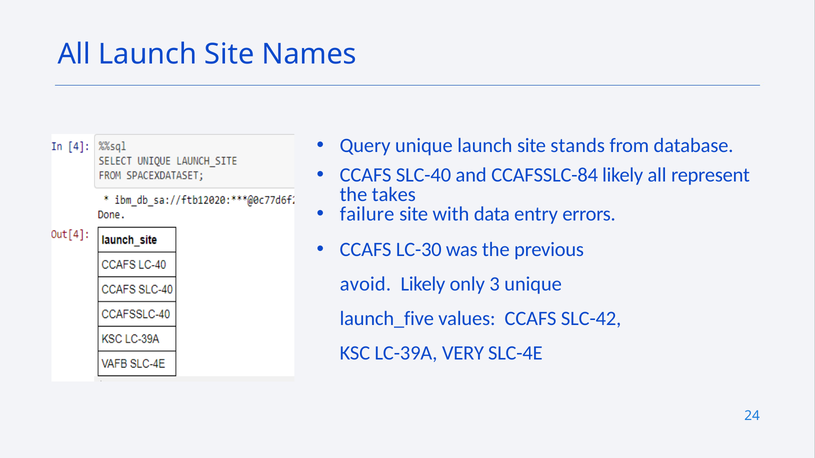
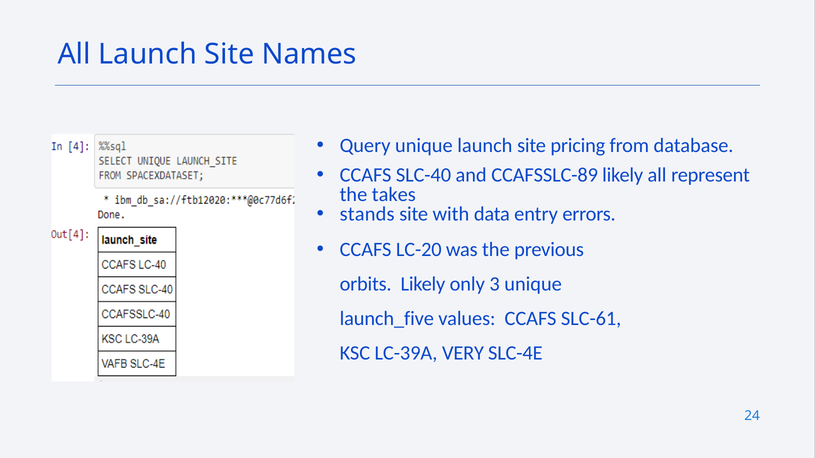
stands: stands -> pricing (578, 146)
CCAFSSLC-84: CCAFSSLC-84 -> CCAFSSLC-89 (545, 175)
failure: failure -> stands (367, 214)
LC-30: LC-30 -> LC-20 (419, 250)
avoid: avoid -> orbits (366, 284)
SLC-42: SLC-42 -> SLC-61 (591, 319)
